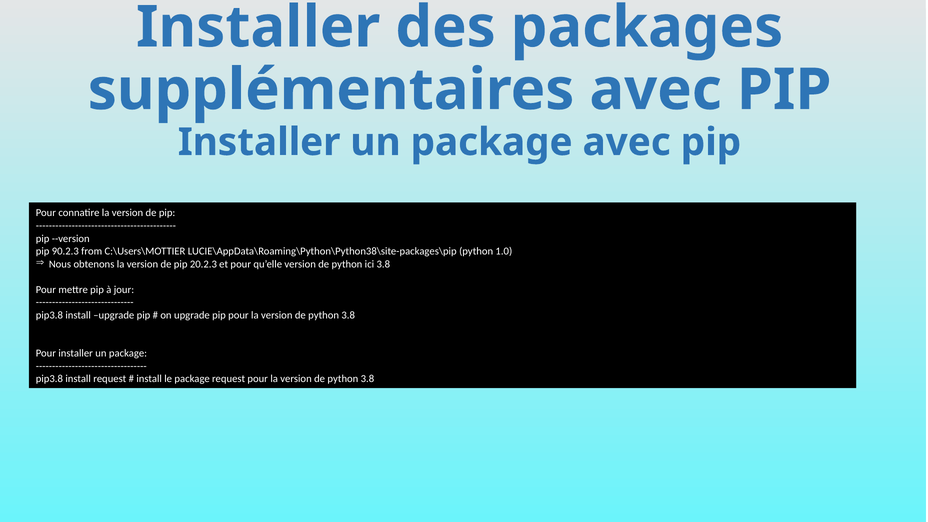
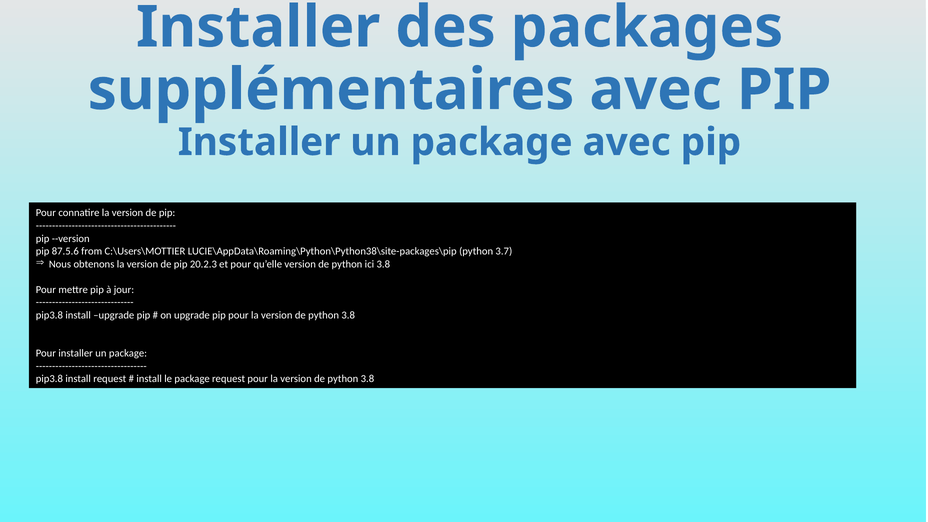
90.2.3: 90.2.3 -> 87.5.6 (65, 251)
1.0: 1.0 -> 3.7 (504, 251)
